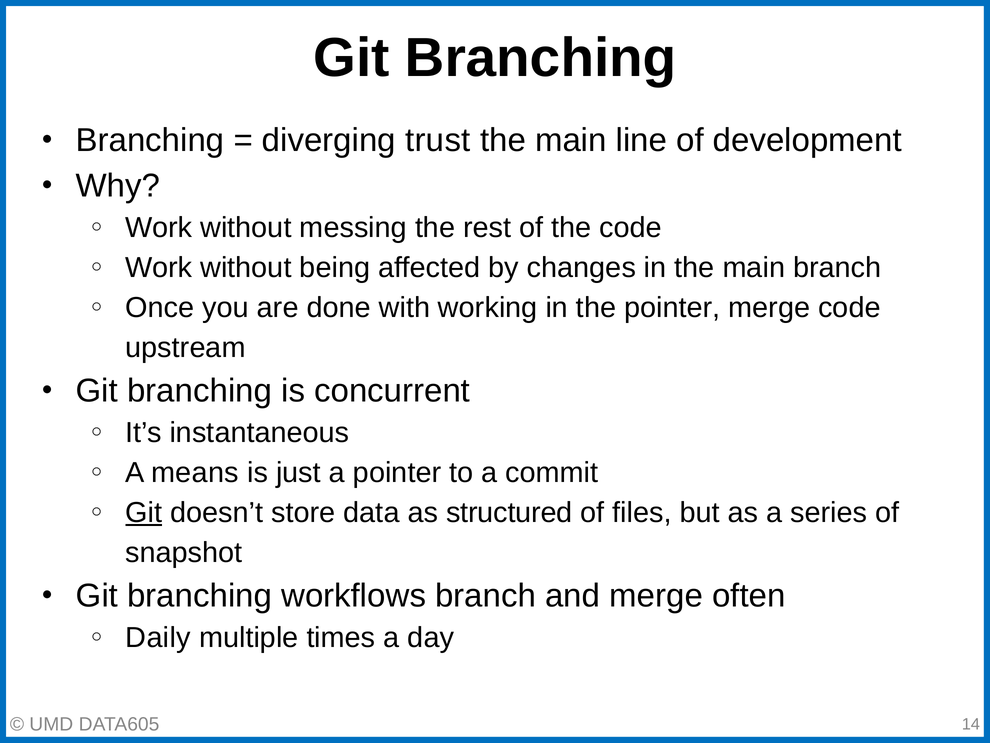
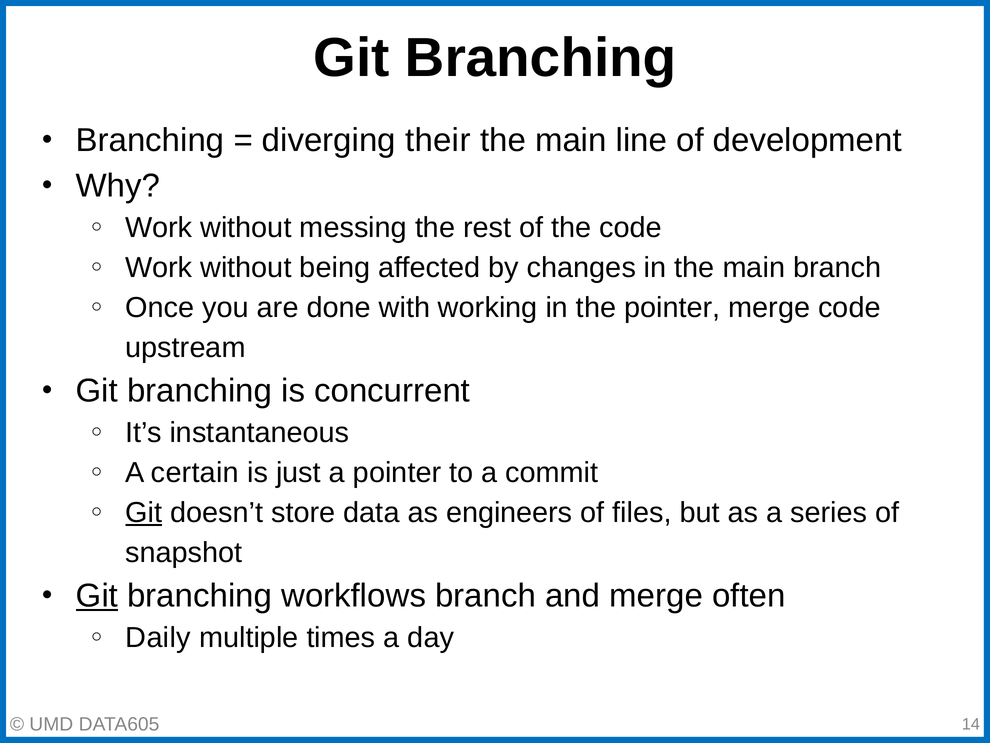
trust: trust -> their (438, 140)
means: means -> certain (195, 472)
structured: structured -> engineers (509, 512)
Git underline: none -> present (97, 596)
